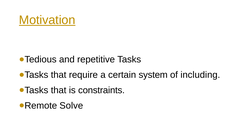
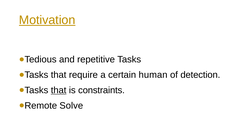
system: system -> human (153, 75)
including: including -> detection (200, 75)
that underline: none -> present (59, 91)
